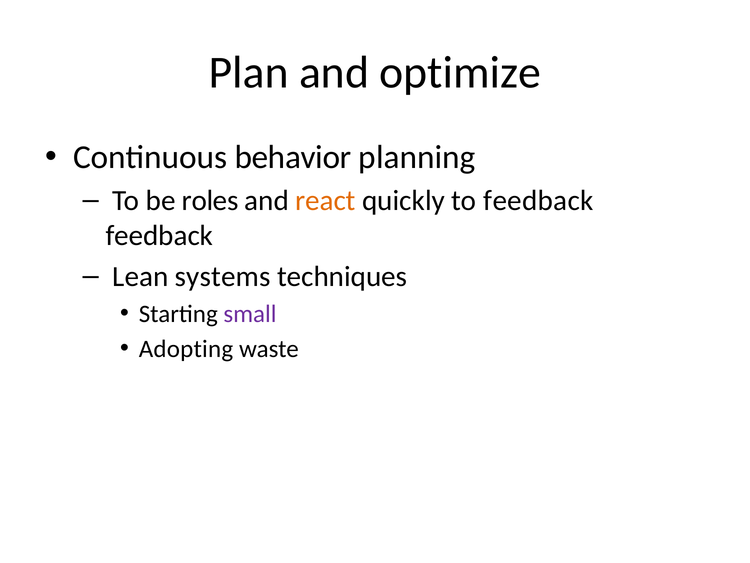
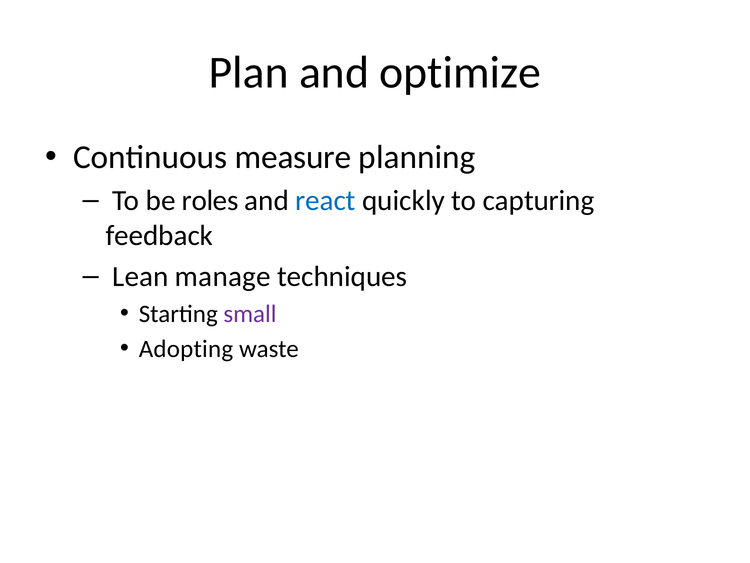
behavior: behavior -> measure (293, 157)
react colour: orange -> blue (326, 200)
to feedback: feedback -> capturing (539, 200)
systems: systems -> manage (223, 276)
